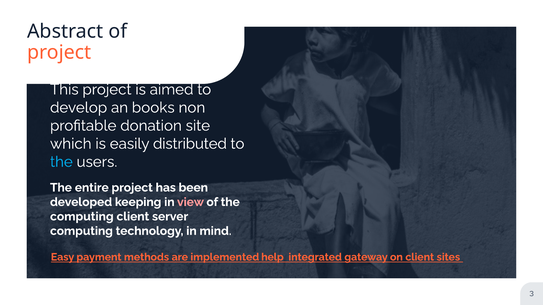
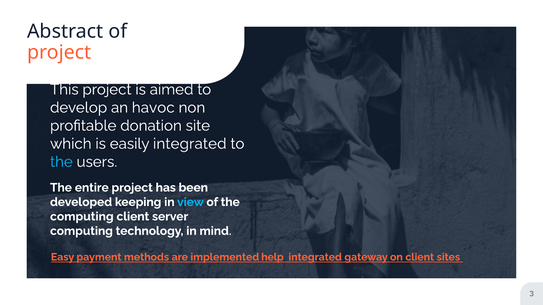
books: books -> havoc (153, 108)
easily distributed: distributed -> integrated (190, 144)
view colour: pink -> light blue (190, 202)
